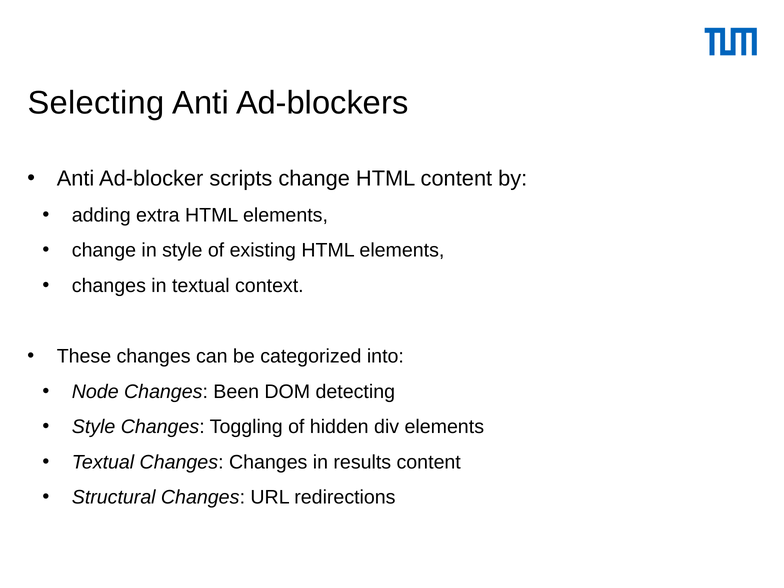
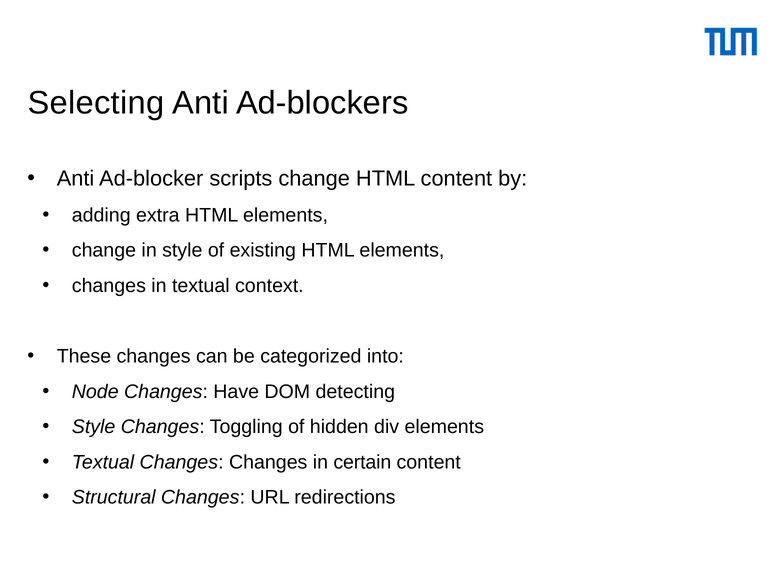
Been: Been -> Have (236, 392)
results: results -> certain (362, 462)
